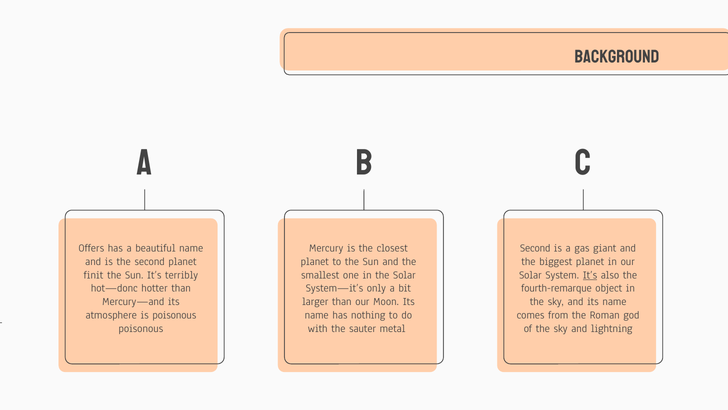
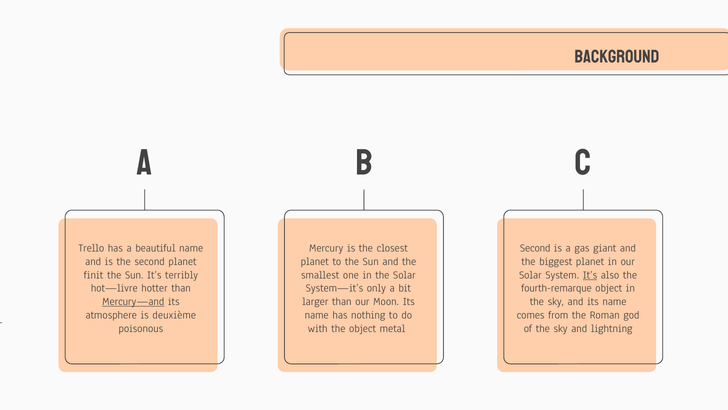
Offers: Offers -> Trello (91, 248)
hot—donc: hot—donc -> hot—livre (114, 288)
Mercury—and underline: none -> present (133, 301)
is poisonous: poisonous -> deuxième (174, 315)
the sauter: sauter -> object (363, 328)
